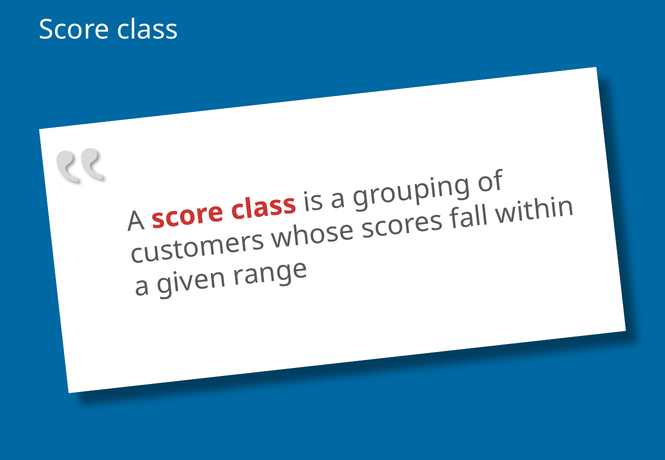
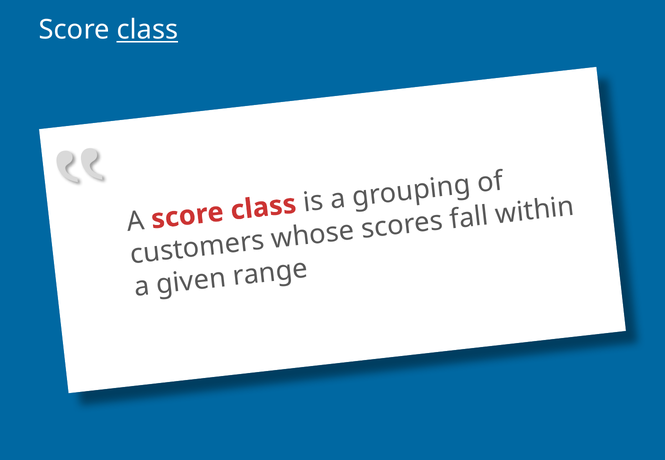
class underline: none -> present (147, 30)
